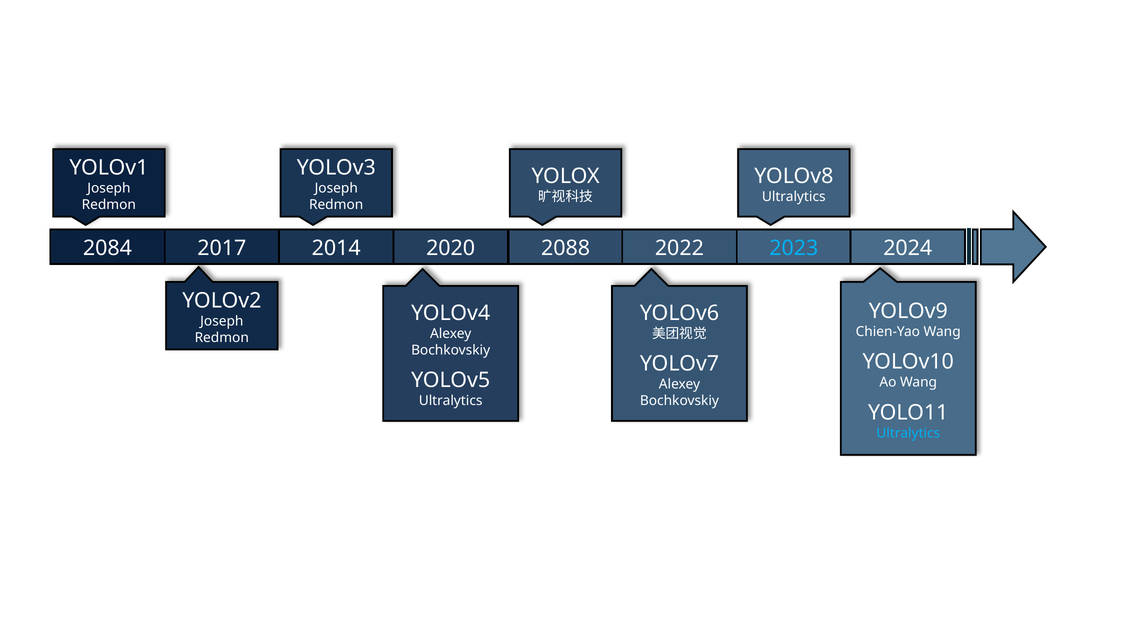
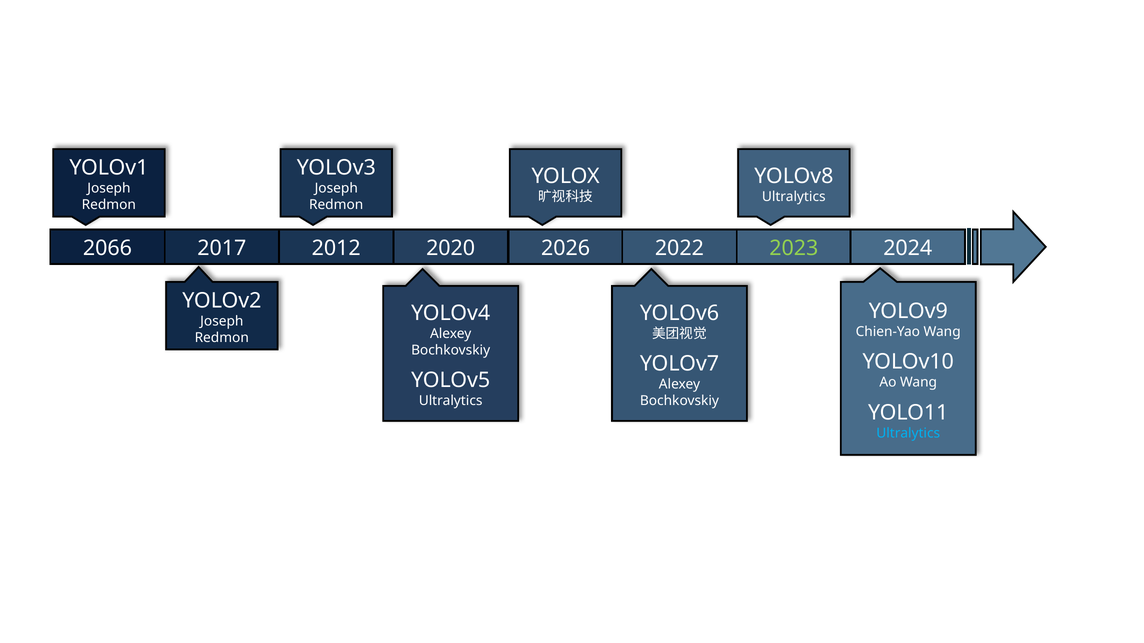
2084: 2084 -> 2066 (107, 249)
2014: 2014 -> 2012 (336, 249)
2088: 2088 -> 2026 (566, 249)
2023 colour: light blue -> light green (794, 249)
